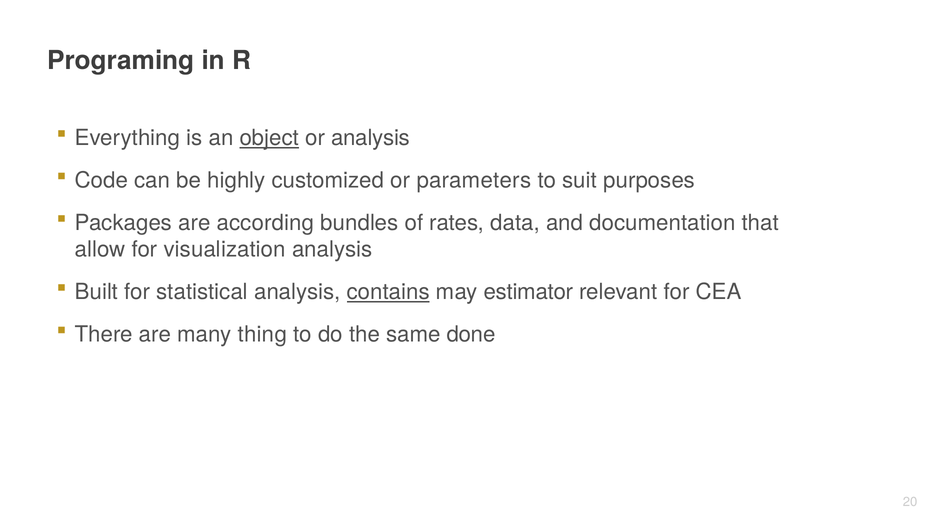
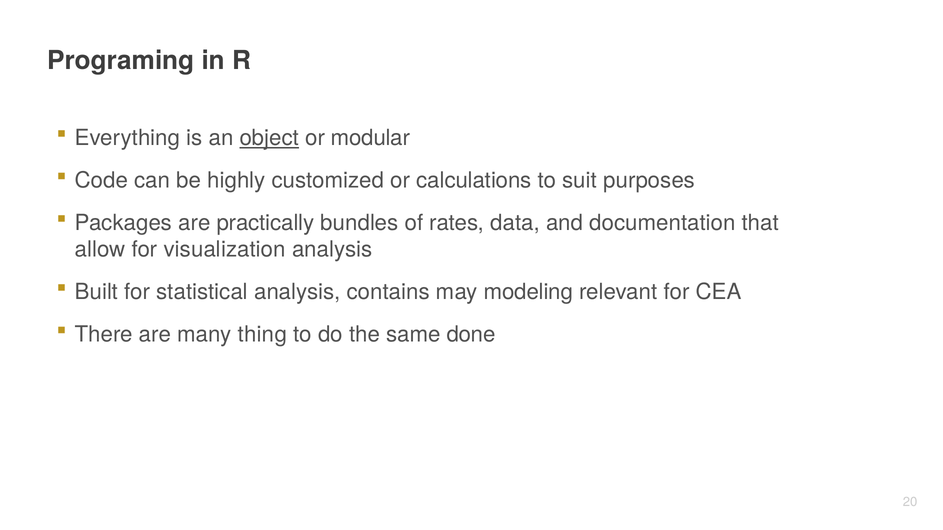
or analysis: analysis -> modular (370, 138)
parameters: parameters -> calculations (474, 181)
according: according -> practically (265, 223)
contains underline: present -> none (388, 292)
estimator: estimator -> modeling (528, 292)
